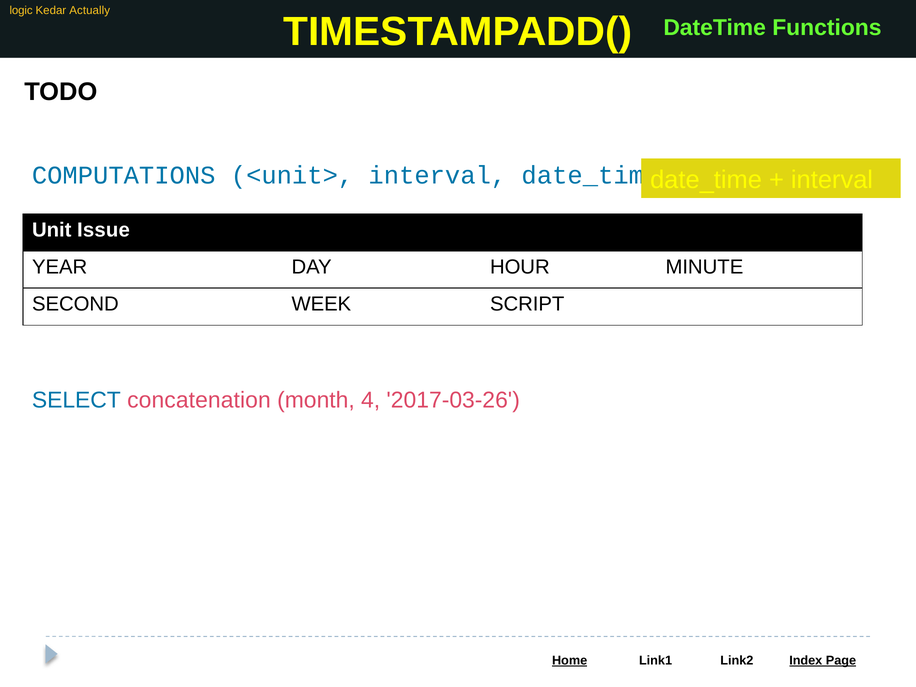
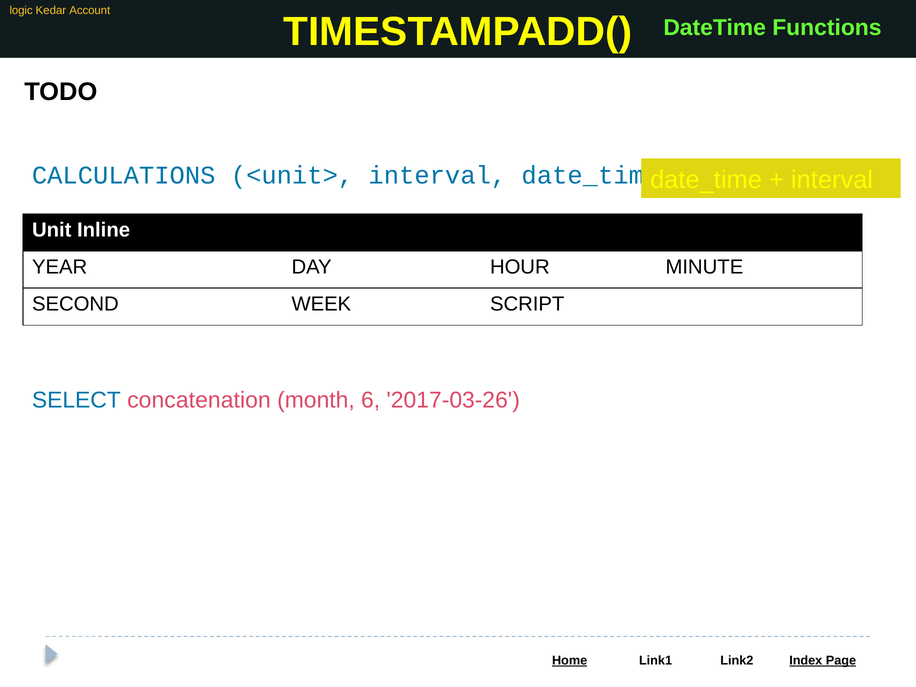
Actually: Actually -> Account (90, 10)
COMPUTATIONS: COMPUTATIONS -> CALCULATIONS (124, 175)
Issue: Issue -> Inline (104, 230)
4: 4 -> 6 (371, 400)
